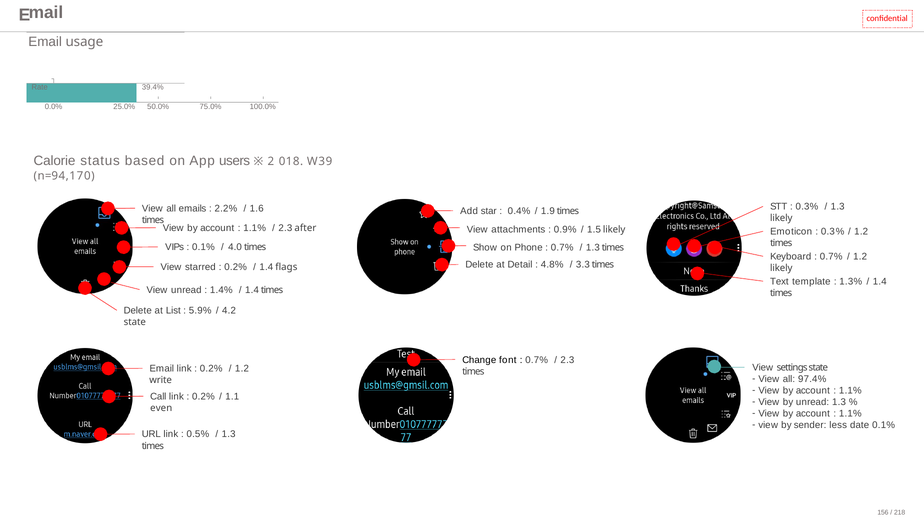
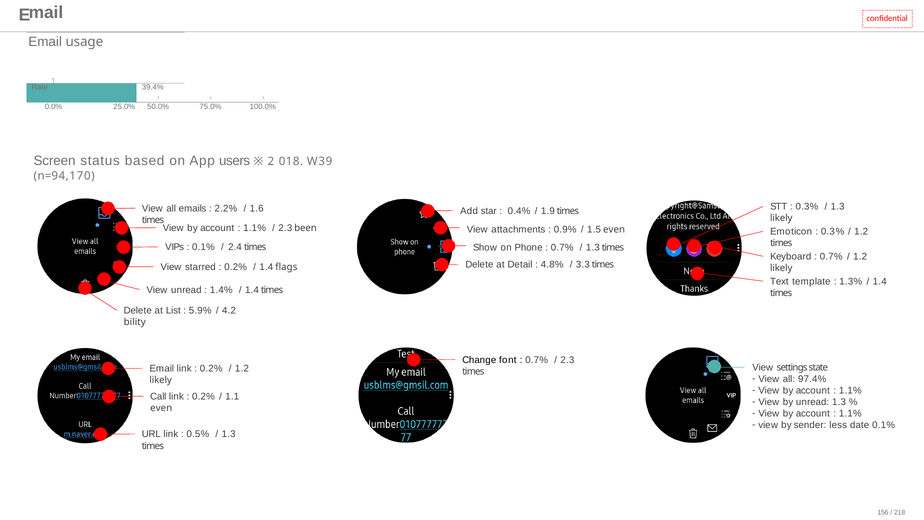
Calorie: Calorie -> Screen (55, 161)
after: after -> been (306, 228)
1.5 likely: likely -> even (614, 229)
4.0: 4.0 -> 2.4 (235, 247)
state: state -> bility (135, 322)
write: write -> likely (161, 380)
